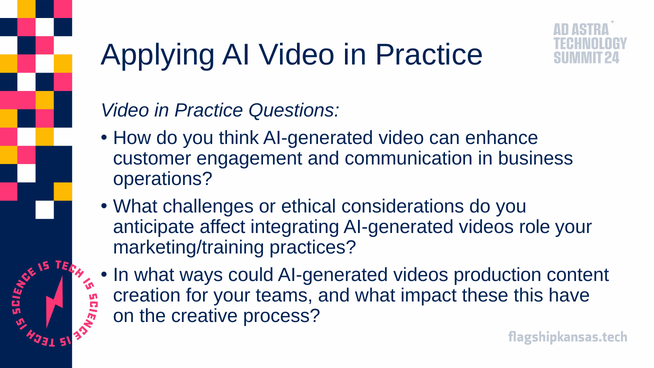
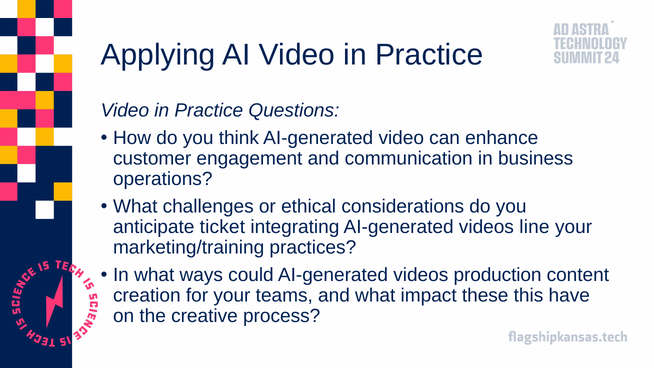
affect: affect -> ticket (222, 227)
role: role -> line (534, 227)
